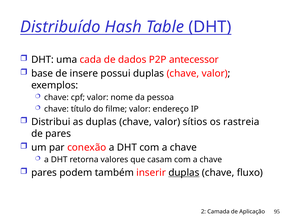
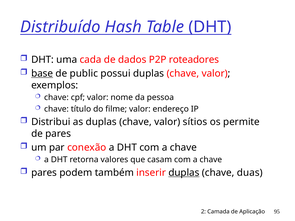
antecessor: antecessor -> roteadores (194, 60)
base underline: none -> present (42, 73)
insere: insere -> public (84, 73)
rastreia: rastreia -> permite (241, 122)
fluxo: fluxo -> duas (250, 173)
